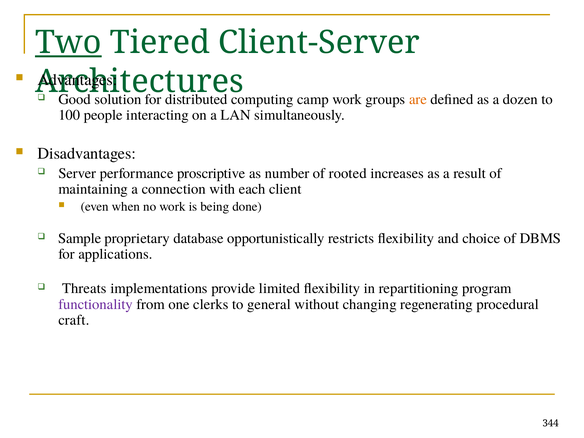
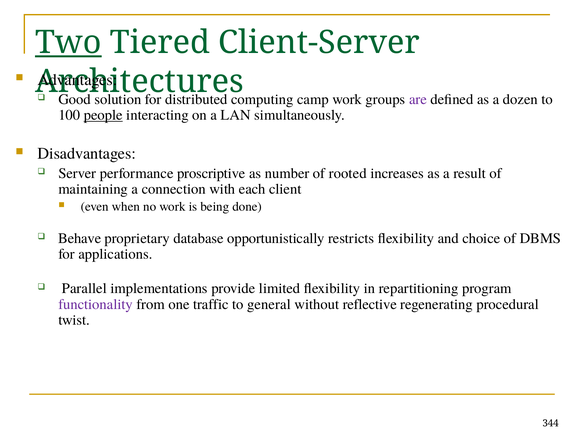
are colour: orange -> purple (418, 99)
people underline: none -> present (103, 115)
Sample: Sample -> Behave (80, 238)
Threats: Threats -> Parallel (84, 288)
clerks: clerks -> traffic (211, 304)
changing: changing -> reflective (370, 304)
craft: craft -> twist (74, 320)
